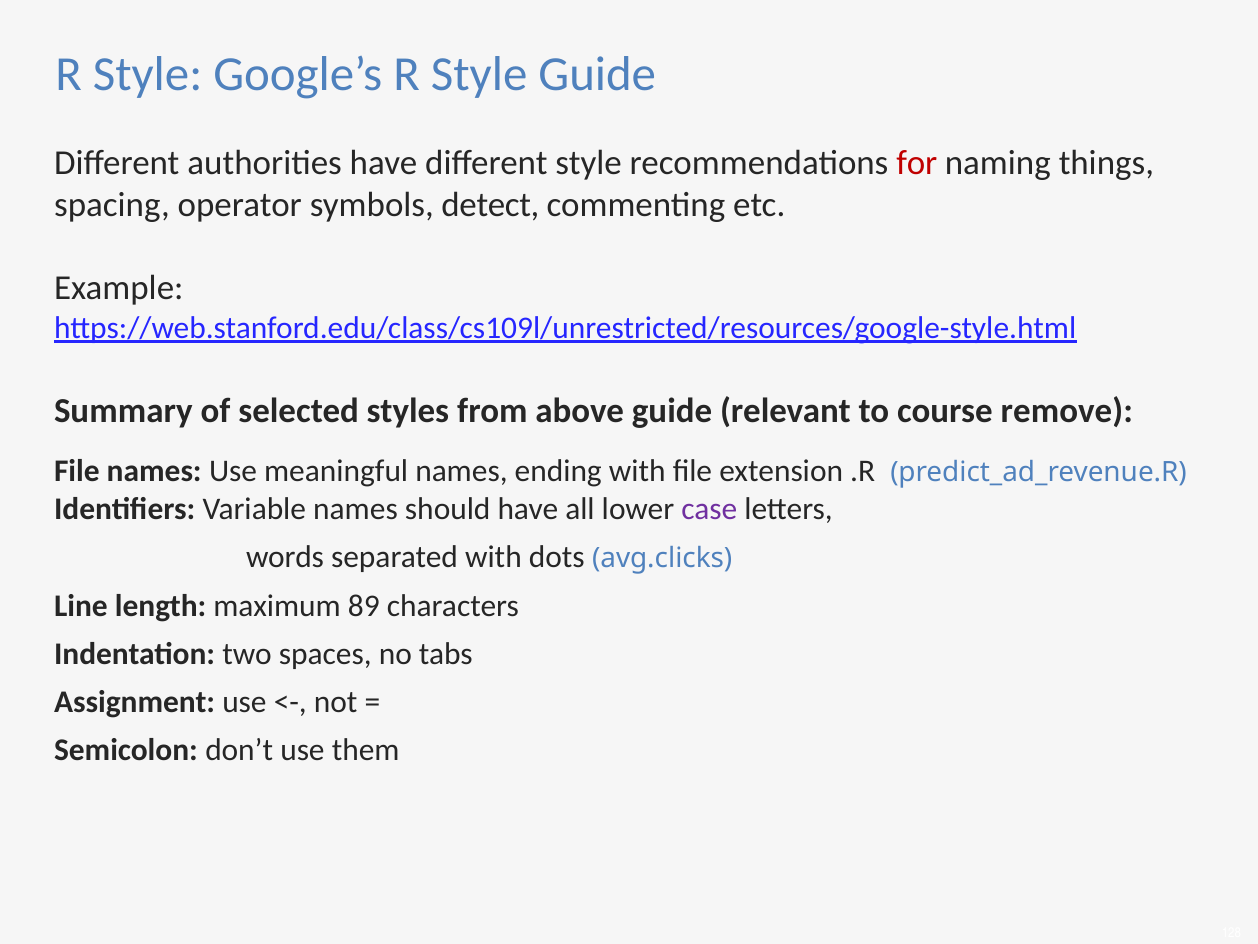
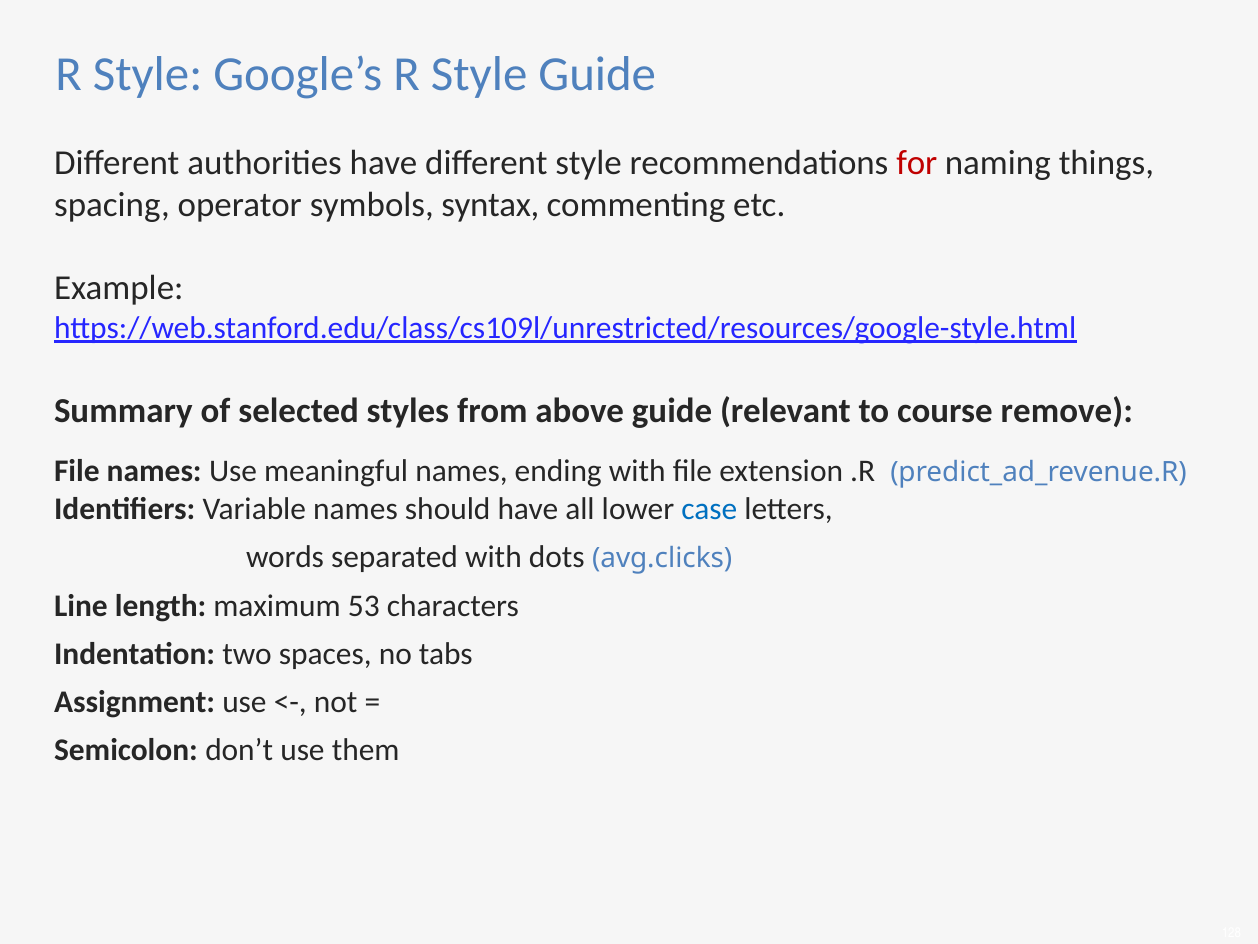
detect: detect -> syntax (490, 204)
case colour: purple -> blue (709, 509)
89: 89 -> 53 (364, 605)
